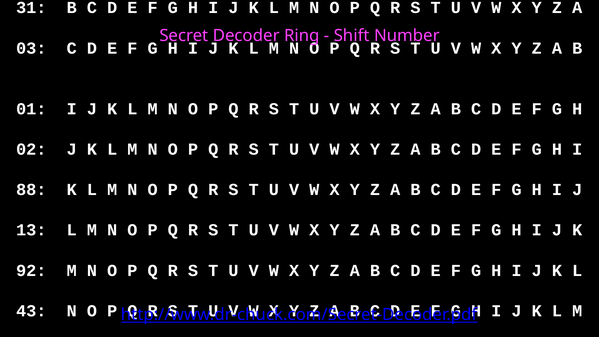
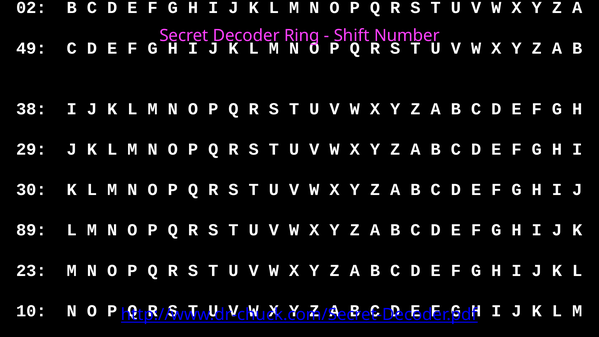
31: 31 -> 02 (31, 8)
03: 03 -> 49 (31, 48)
01: 01 -> 38 (31, 109)
02: 02 -> 29 (31, 149)
88: 88 -> 30 (31, 190)
13: 13 -> 89 (31, 230)
92: 92 -> 23 (31, 270)
43: 43 -> 10 (31, 311)
